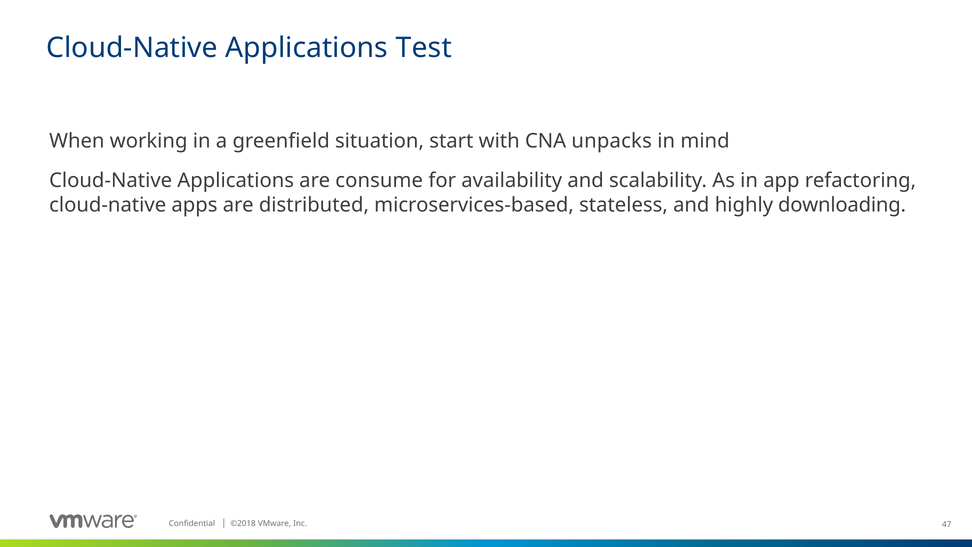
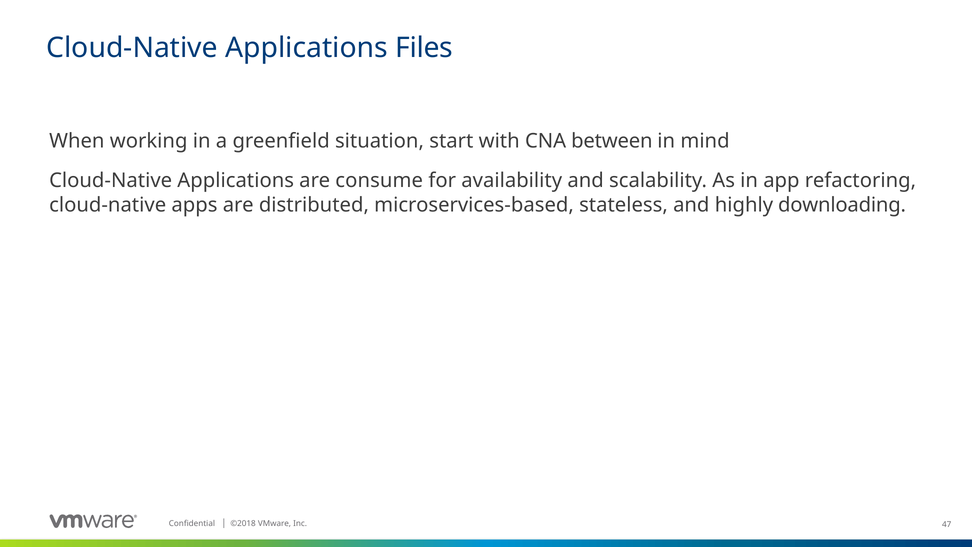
Test: Test -> Files (424, 48)
unpacks: unpacks -> between (612, 141)
